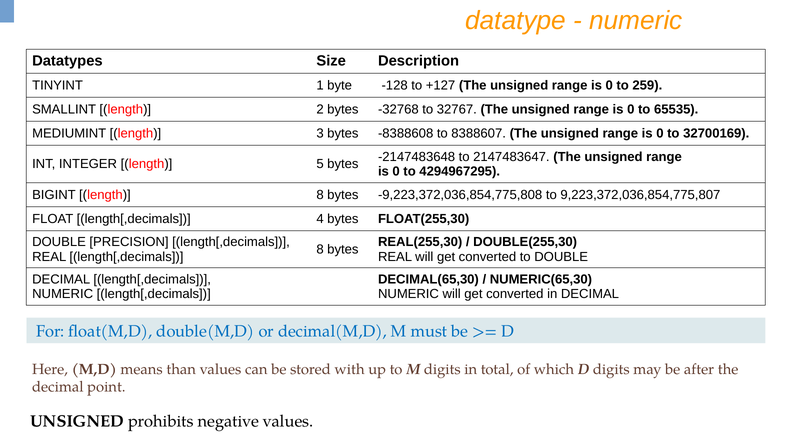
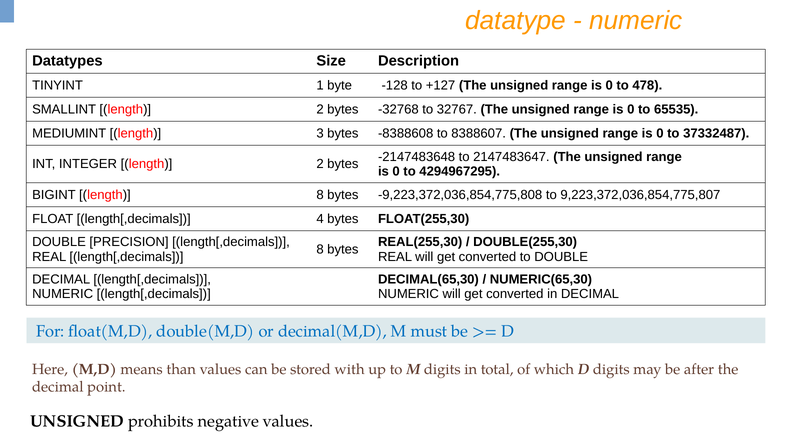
259: 259 -> 478 (647, 85)
32700169: 32700169 -> 37332487 (716, 133)
INTEGER length 5: 5 -> 2 (320, 164)
